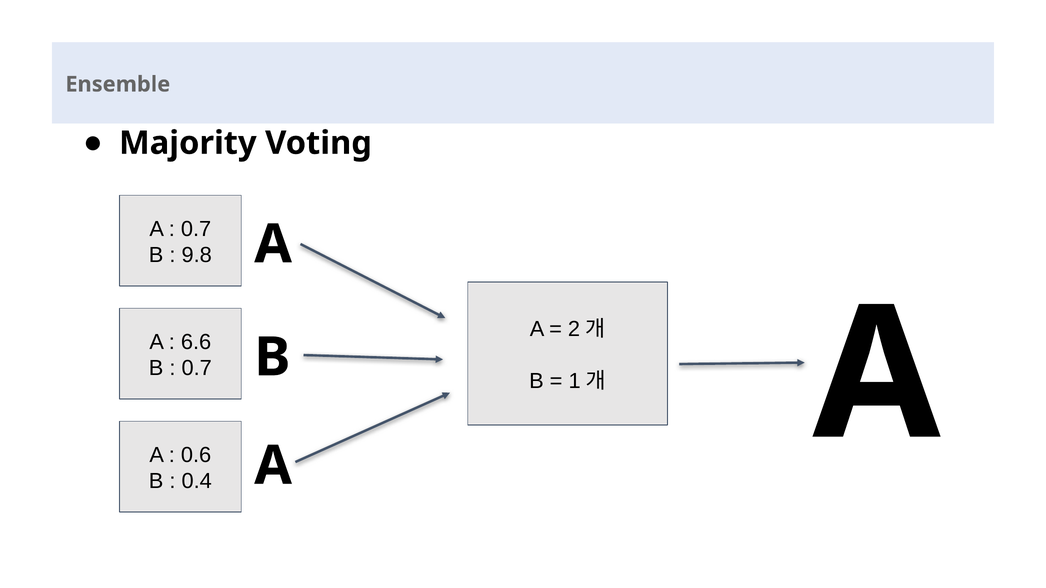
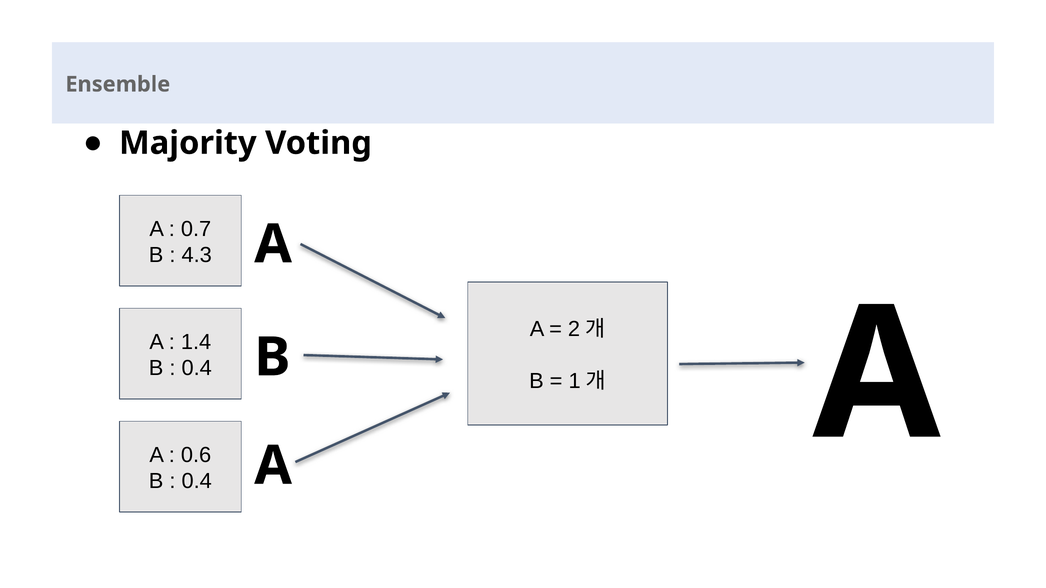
9.8: 9.8 -> 4.3 (197, 255)
6.6: 6.6 -> 1.4 (196, 342)
0.7: 0.7 -> 0.4 (197, 368)
